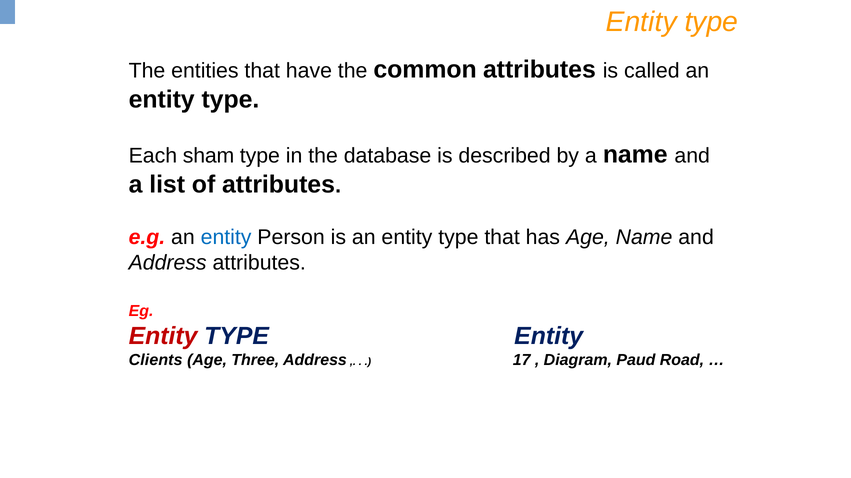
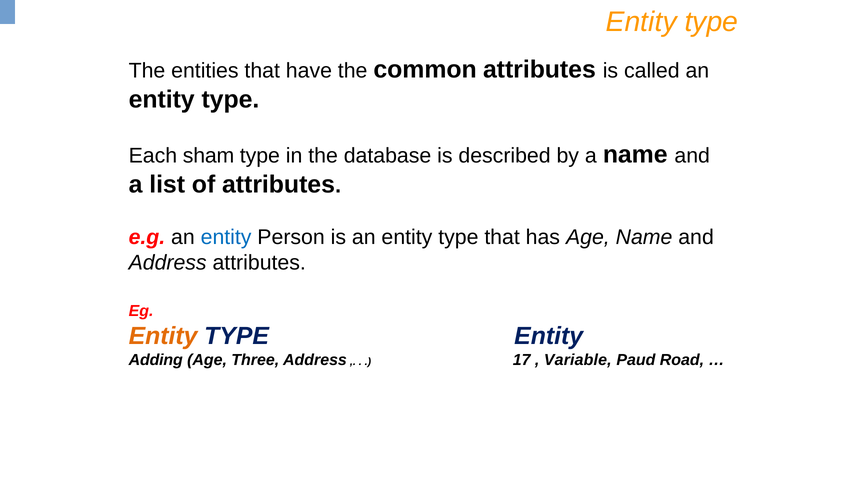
Entity colour: red -> orange (163, 336)
Clients: Clients -> Adding (156, 360)
Diagram: Diagram -> Variable (578, 360)
